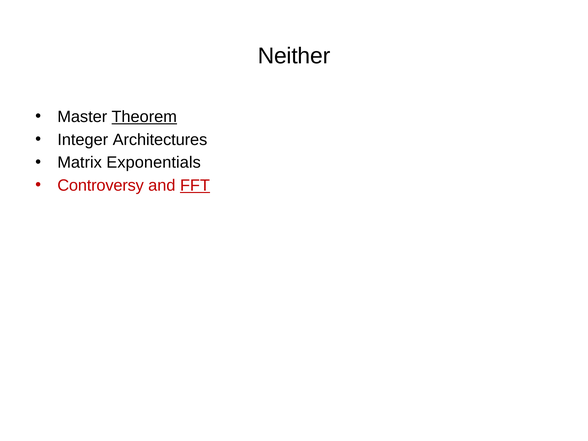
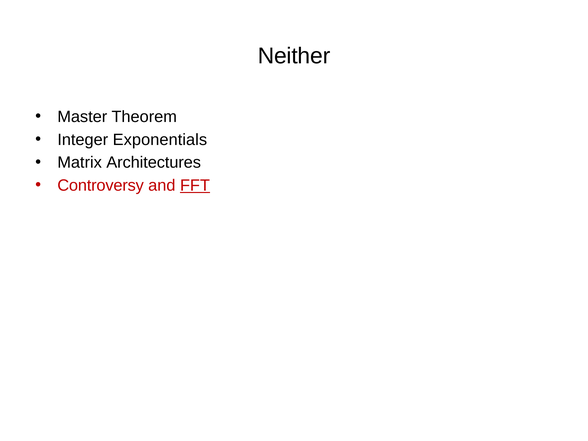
Theorem underline: present -> none (144, 117)
Architectures: Architectures -> Exponentials (160, 140)
Exponentials: Exponentials -> Architectures (154, 163)
